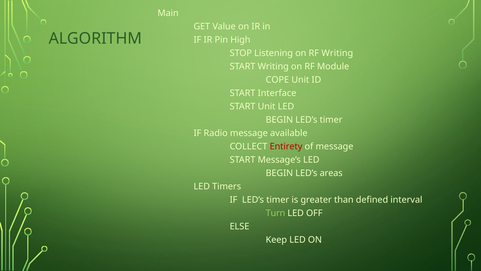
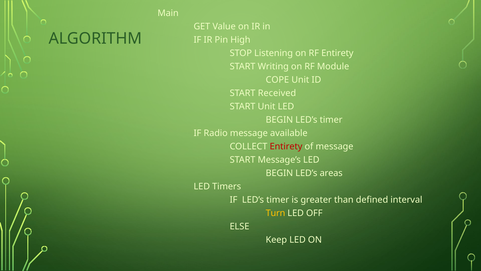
RF Writing: Writing -> Entirety (337, 53)
Interface: Interface -> Received (277, 93)
Turn colour: light green -> yellow (275, 213)
